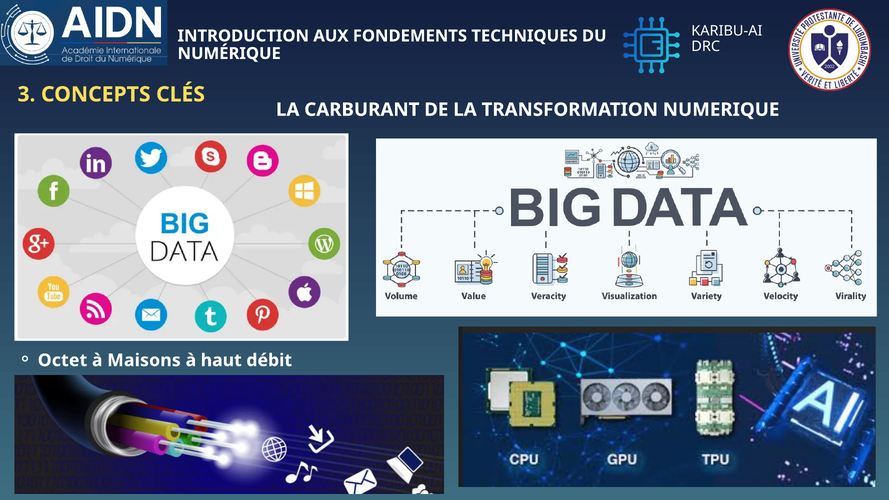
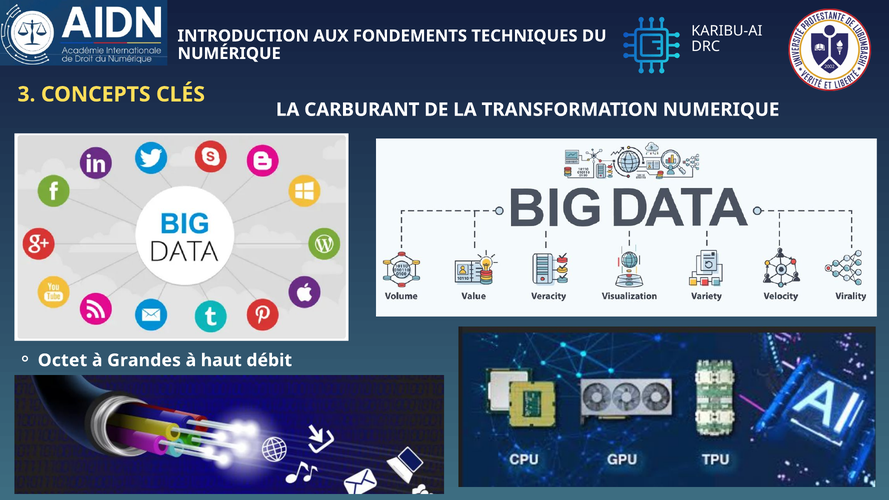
Maisons: Maisons -> Grandes (144, 360)
